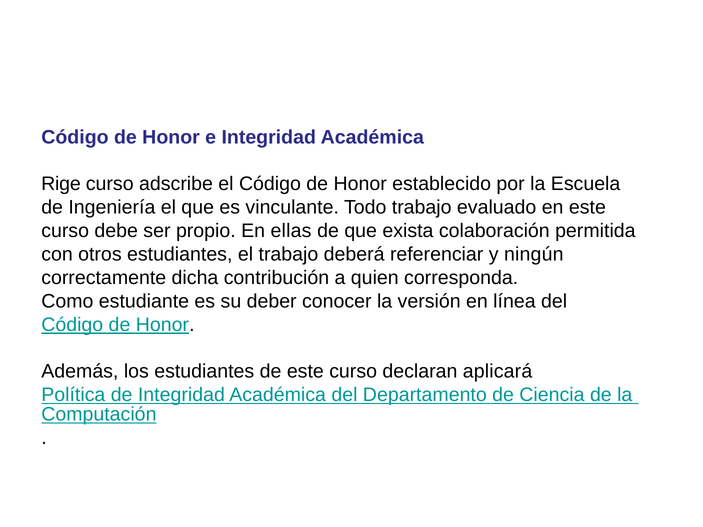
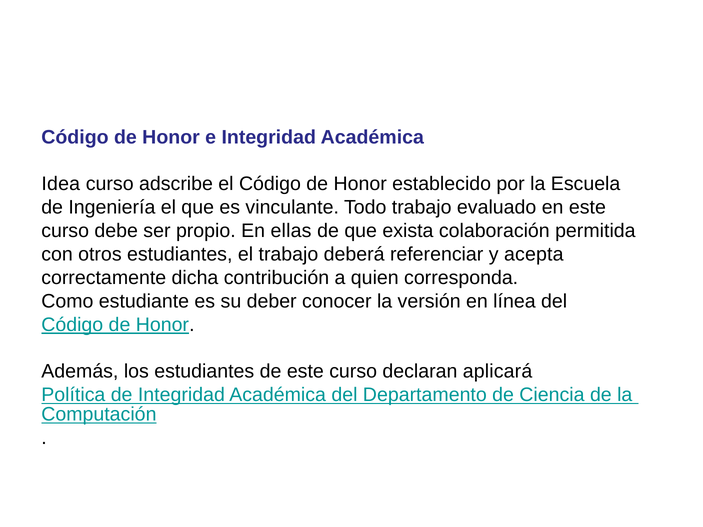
Rige: Rige -> Idea (61, 184)
ningún: ningún -> acepta (534, 254)
